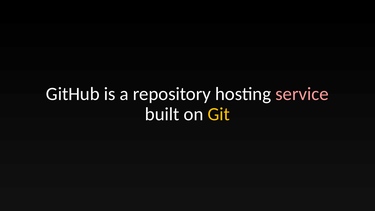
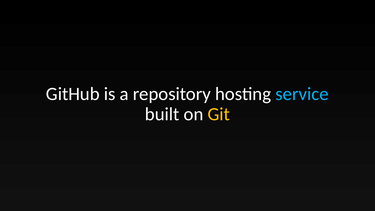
service colour: pink -> light blue (302, 94)
